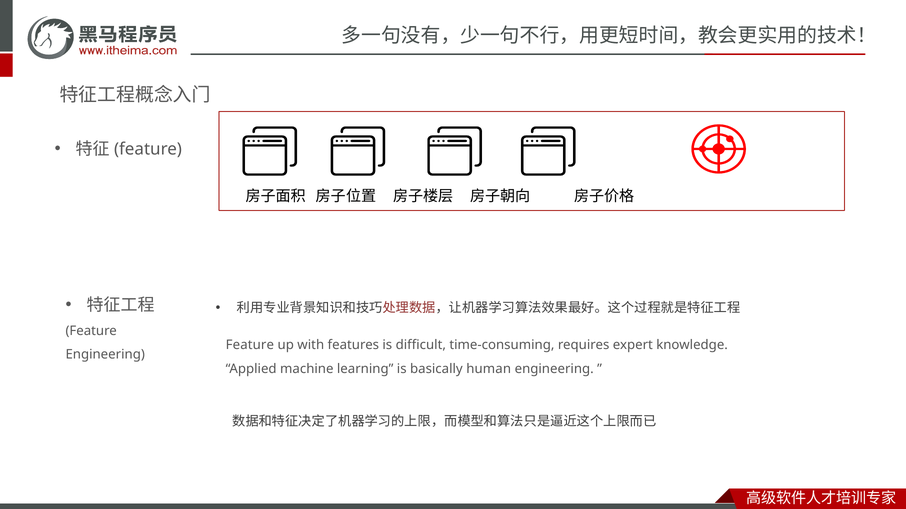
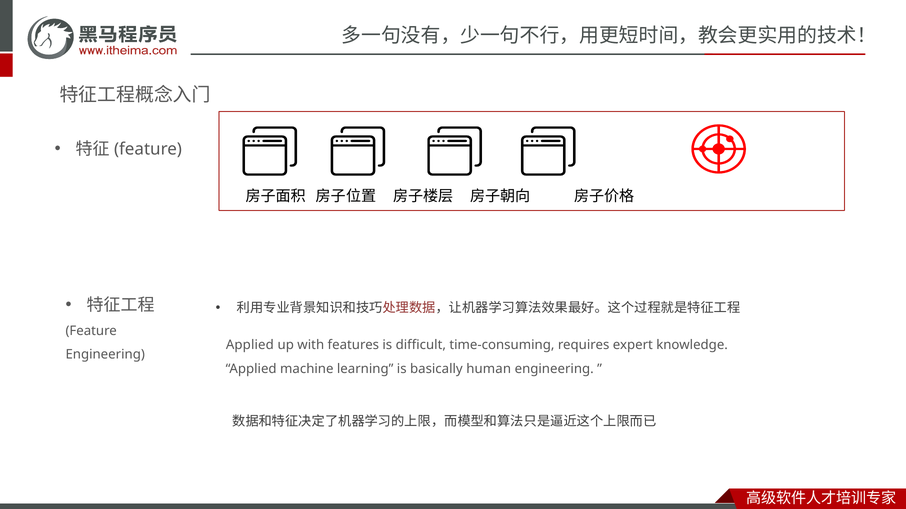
Feature: Feature -> Applied (250, 345)
